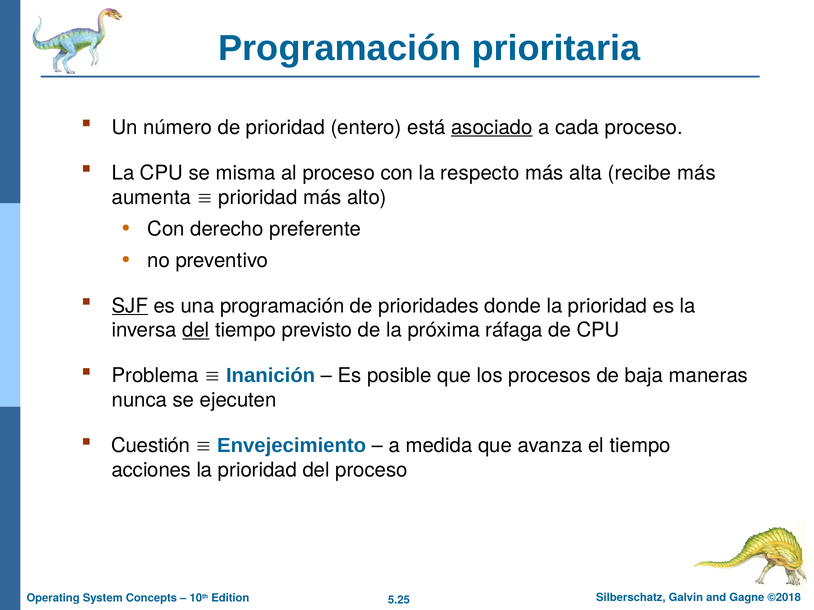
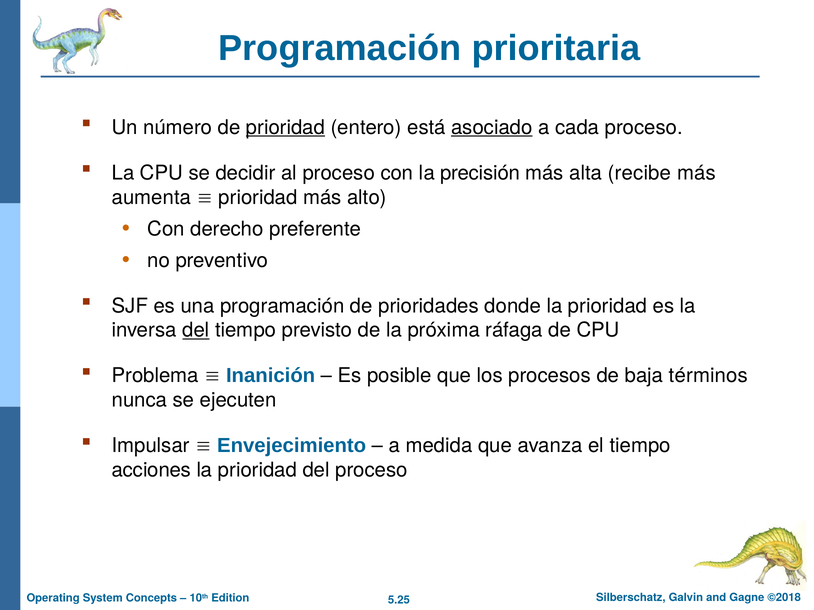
prioridad underline: none -> present (286, 127)
misma: misma -> decidir (246, 173)
respecto: respecto -> precisión (480, 173)
SJF underline: present -> none (130, 306)
maneras: maneras -> términos (708, 376)
Cuestión: Cuestión -> Impulsar (151, 446)
